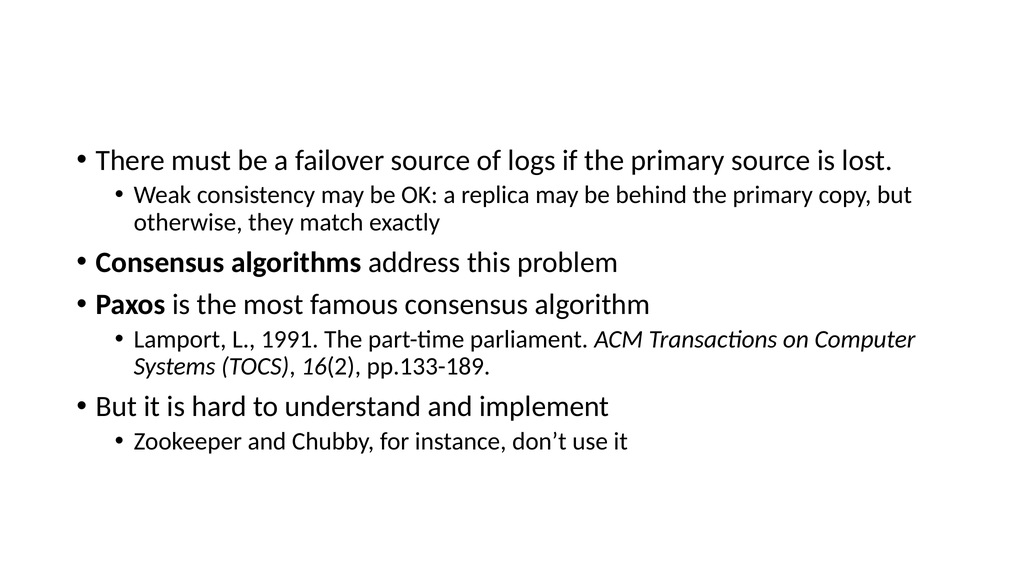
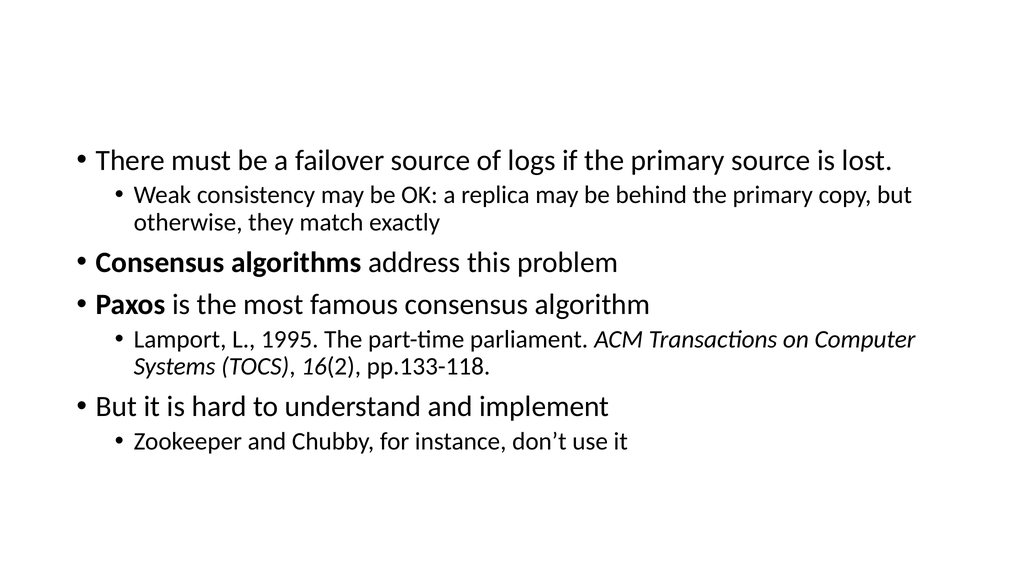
1991: 1991 -> 1995 (290, 339)
pp.133-189: pp.133-189 -> pp.133-118 (429, 366)
